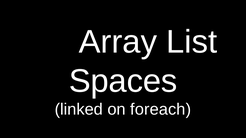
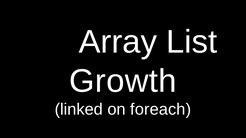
Spaces: Spaces -> Growth (123, 81)
